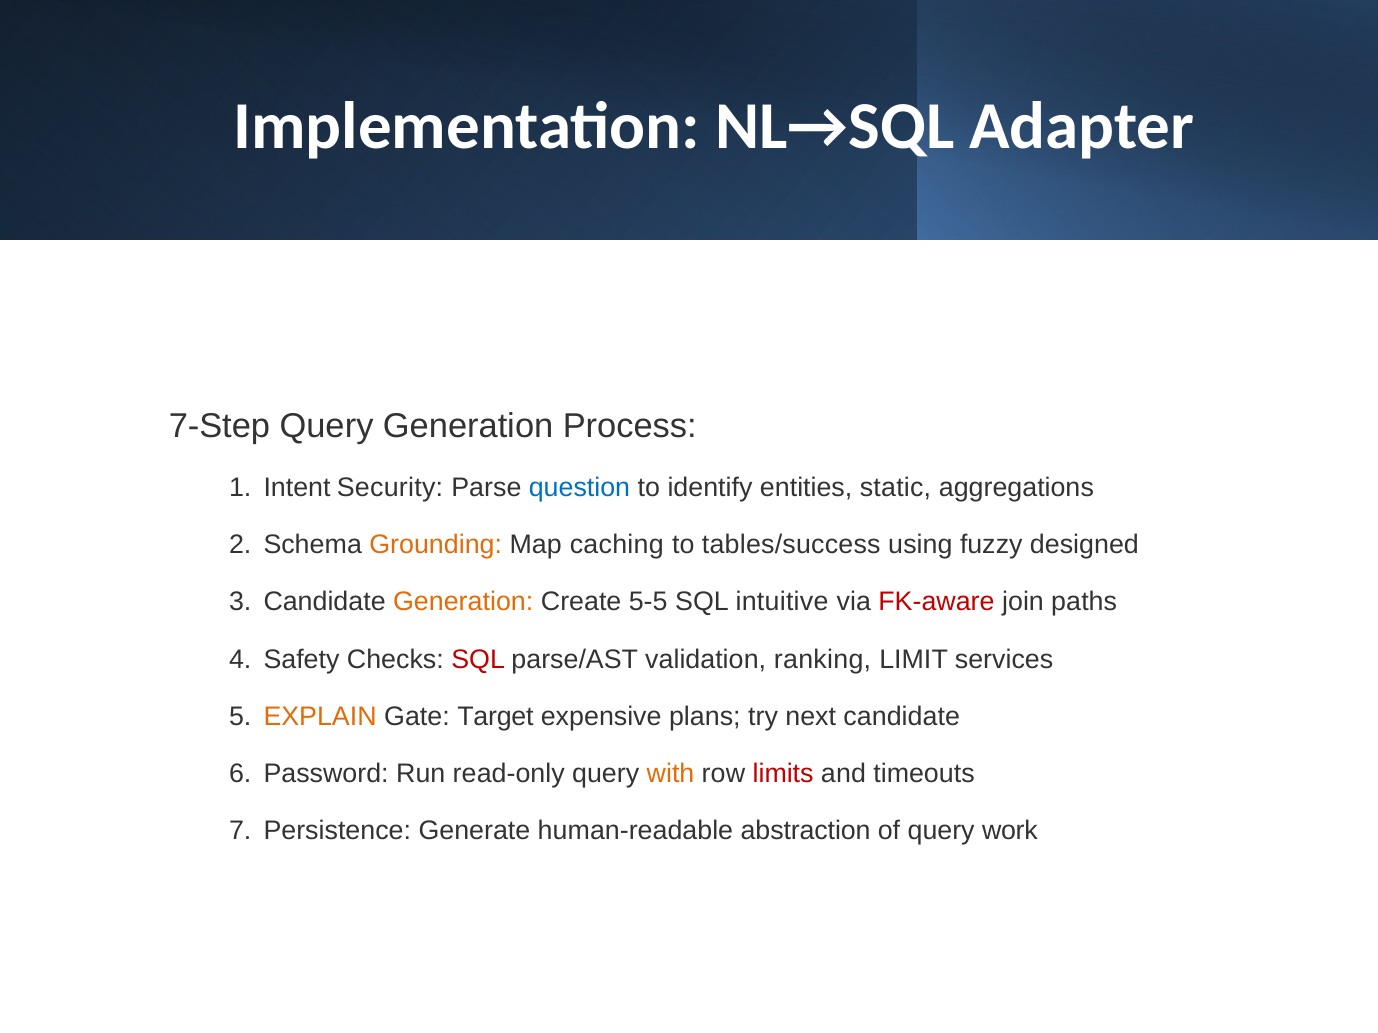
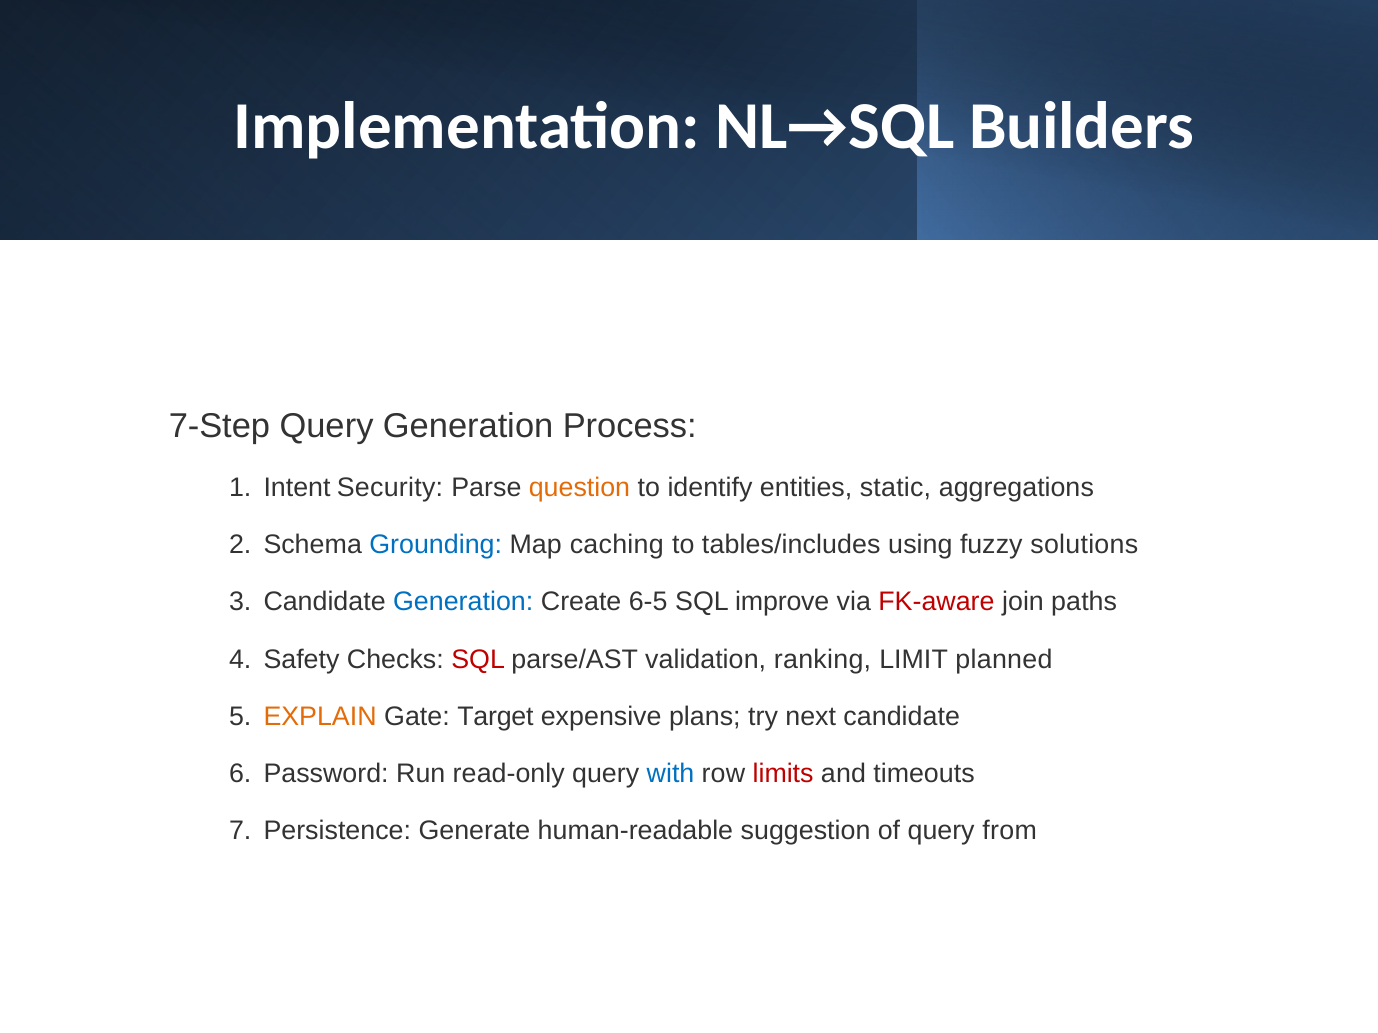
Adapter: Adapter -> Builders (1082, 127)
question colour: blue -> orange (579, 487)
Grounding colour: orange -> blue (436, 545)
tables/success: tables/success -> tables/includes (791, 545)
designed: designed -> solutions (1084, 545)
Generation colour: orange -> blue (463, 602)
5-5: 5-5 -> 6-5 (648, 602)
intuitive: intuitive -> improve (782, 602)
services: services -> planned (1004, 659)
with colour: orange -> blue (671, 774)
abstraction: abstraction -> suggestion (806, 832)
work: work -> from (1010, 832)
